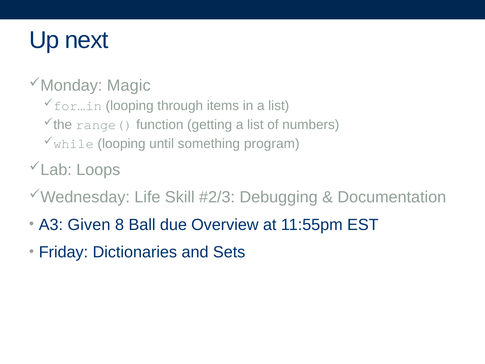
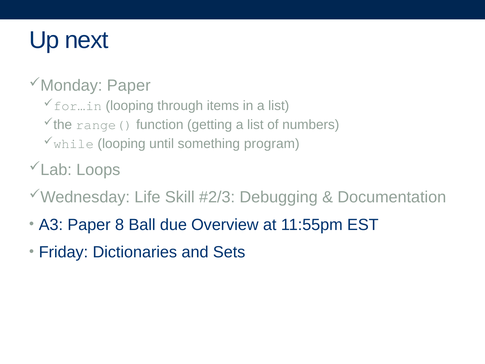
Magic: Magic -> Paper (129, 86)
A3 Given: Given -> Paper (89, 225)
